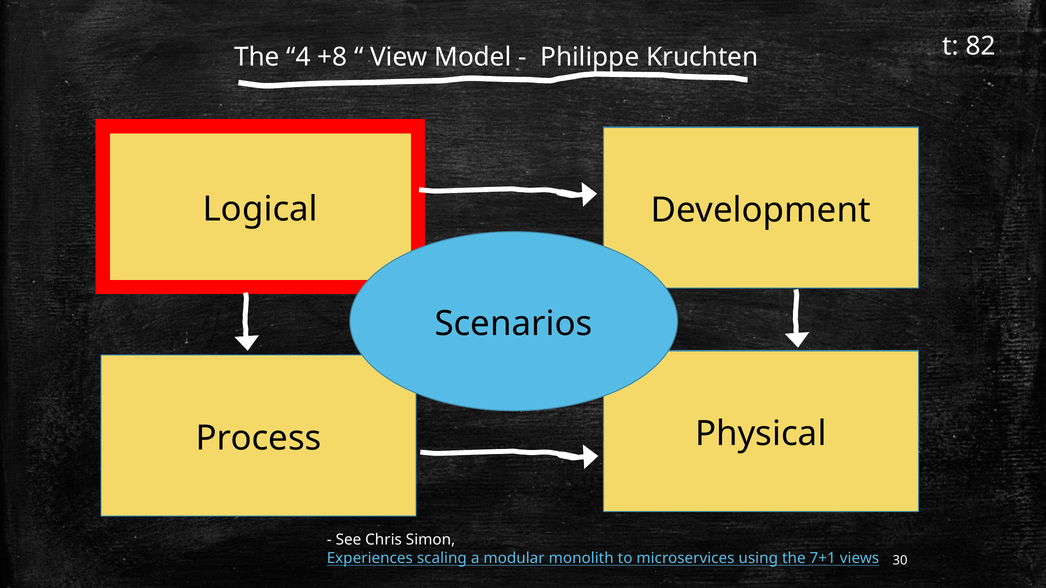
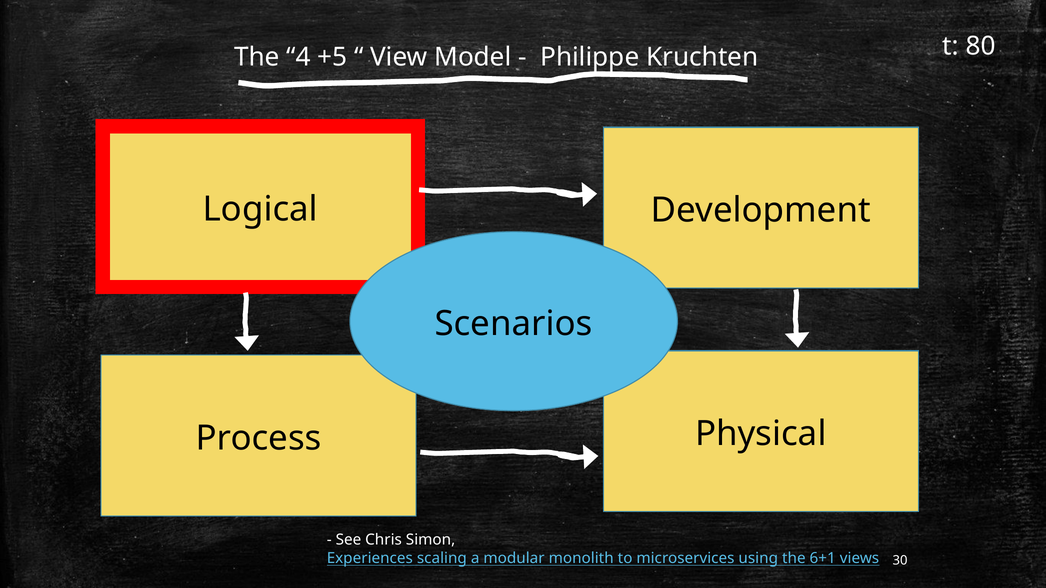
82: 82 -> 80 (981, 46)
+8: +8 -> +5 (332, 57)
7+1: 7+1 -> 6+1 (823, 559)
